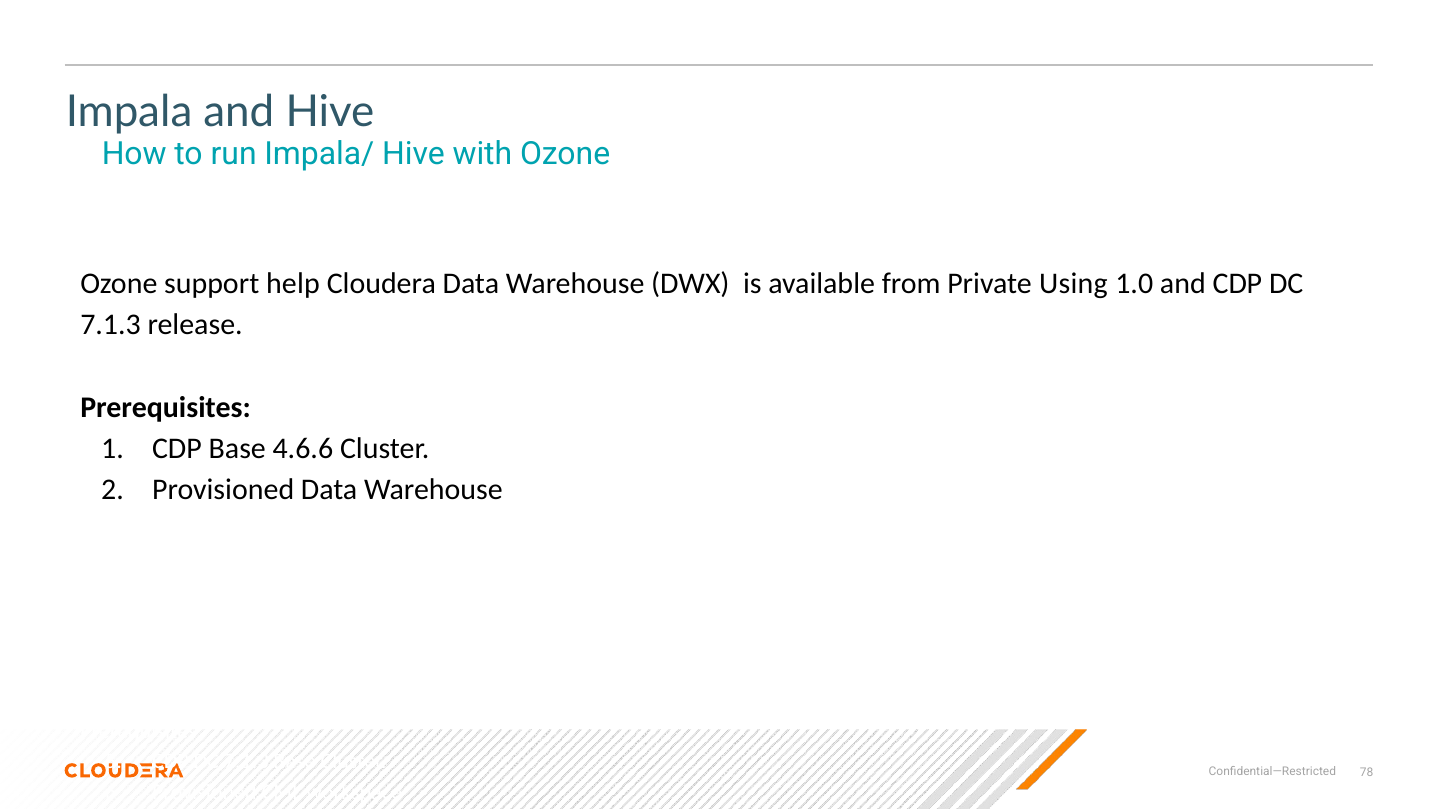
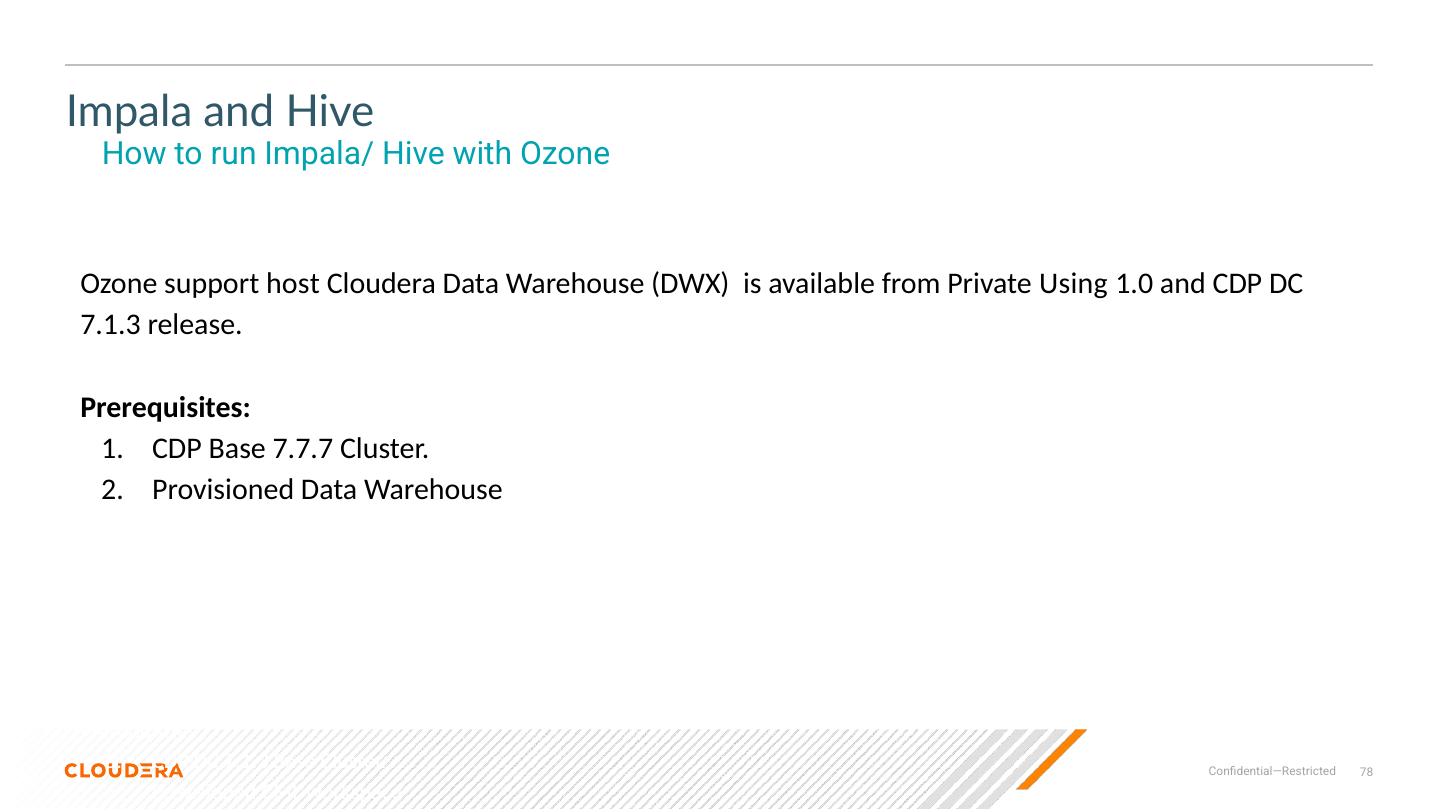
help: help -> host (293, 283)
4.6.6: 4.6.6 -> 7.7.7 (303, 449)
